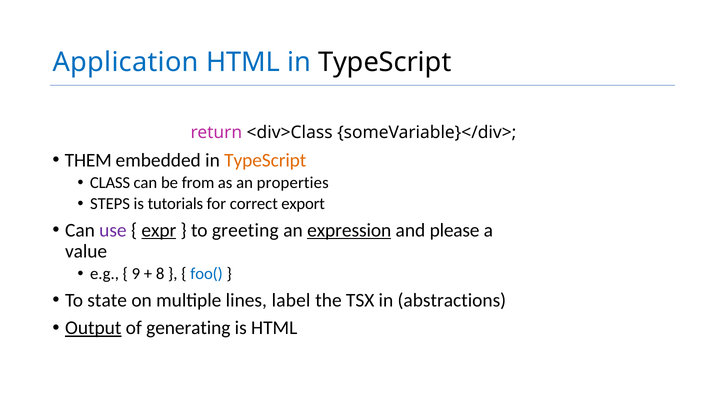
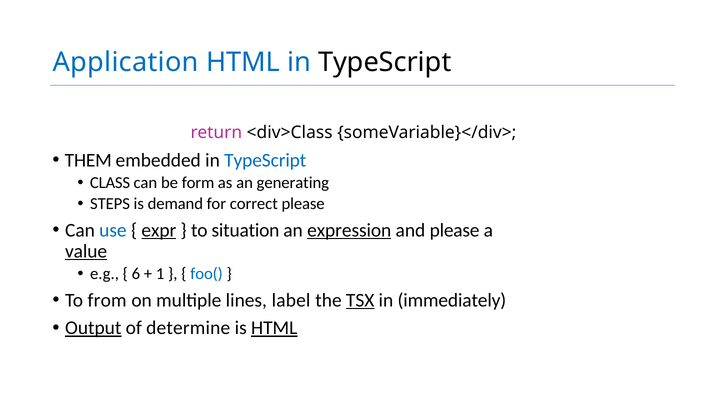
TypeScript colour: orange -> blue (265, 160)
from: from -> form (198, 183)
properties: properties -> generating (293, 183)
tutorials: tutorials -> demand (175, 204)
correct export: export -> please (303, 204)
use colour: purple -> blue (113, 230)
greeting: greeting -> situation (245, 230)
value underline: none -> present (86, 251)
9: 9 -> 6 (136, 274)
8: 8 -> 1 (160, 274)
state: state -> from (107, 300)
TSX underline: none -> present (360, 300)
abstractions: abstractions -> immediately (452, 300)
generating: generating -> determine (188, 328)
HTML underline: none -> present (274, 328)
